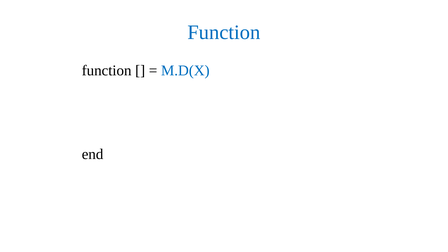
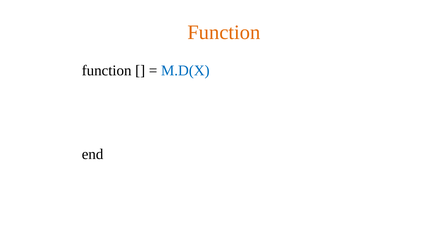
Function colour: blue -> orange (224, 33)
